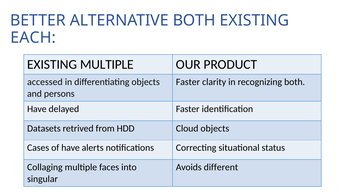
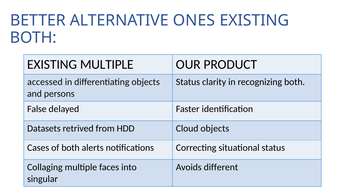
ALTERNATIVE BOTH: BOTH -> ONES (194, 20)
EACH: EACH -> BOTH (33, 38)
Faster: Faster -> Status (188, 82)
Have: Have -> False (37, 109)
of have: have -> both (71, 148)
